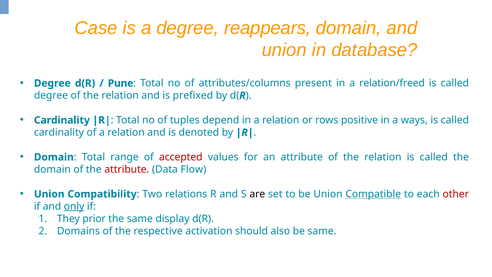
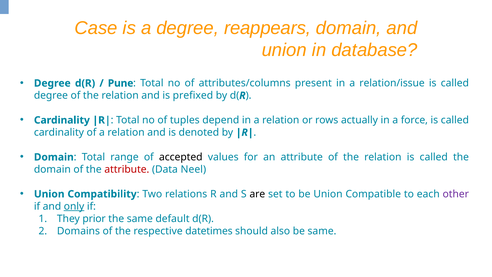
relation/freed: relation/freed -> relation/issue (392, 83)
positive: positive -> actually (359, 120)
ways: ways -> force (414, 120)
accepted colour: red -> black (181, 157)
Flow: Flow -> Neel (193, 169)
Compatible underline: present -> none (373, 194)
other colour: red -> purple (456, 194)
display: display -> default (173, 219)
activation: activation -> datetimes (209, 231)
